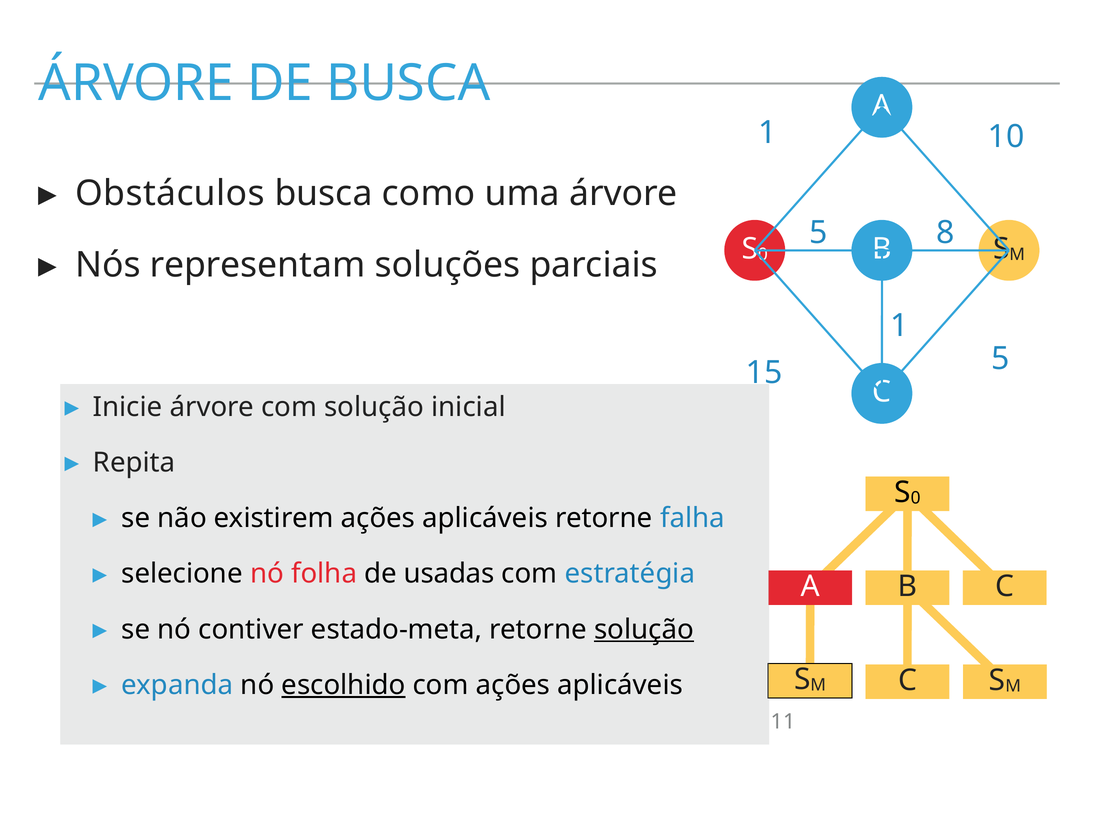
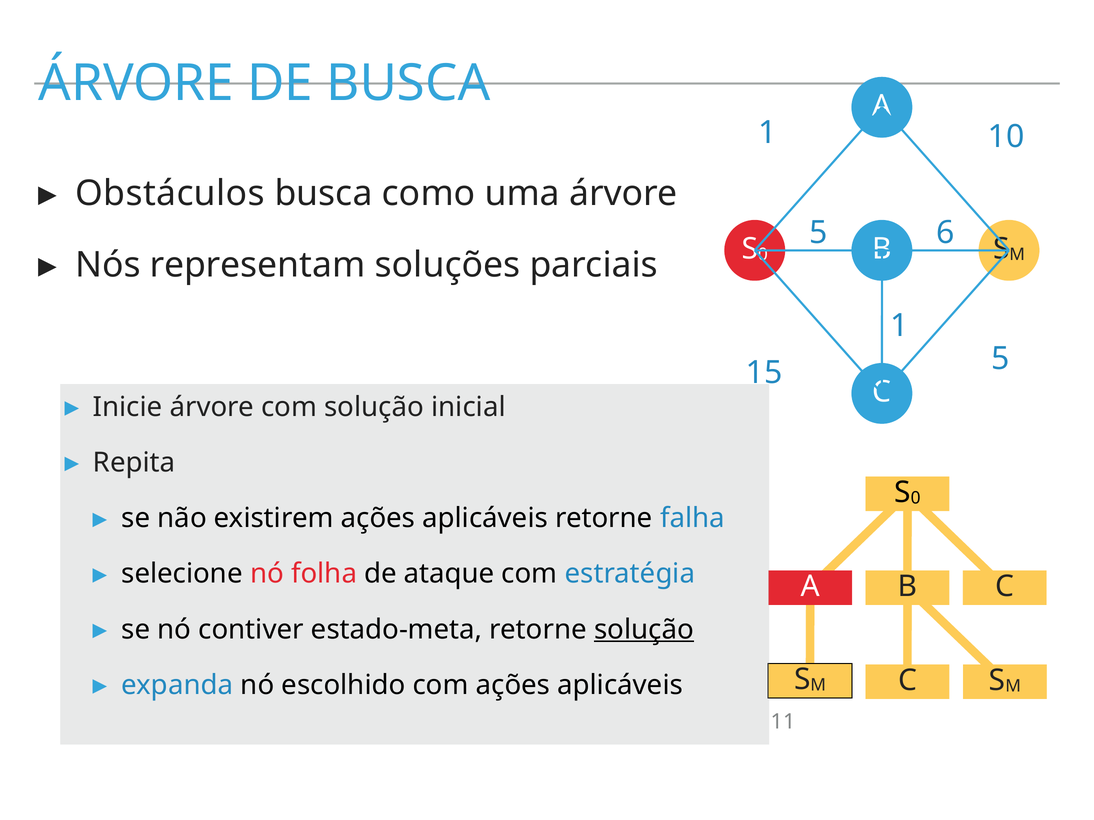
8: 8 -> 6 (945, 233)
usadas: usadas -> ataque (449, 574)
escolhido underline: present -> none (343, 685)
